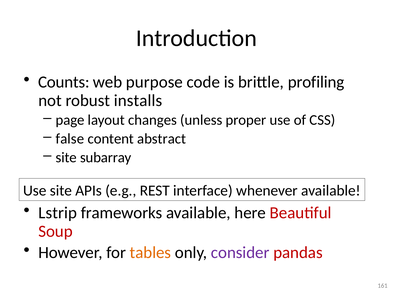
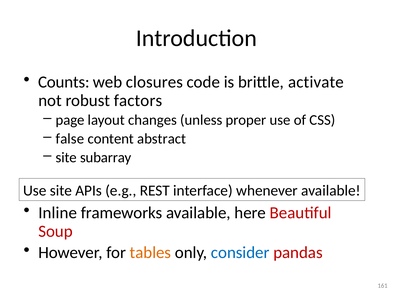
purpose: purpose -> closures (154, 82)
profiling: profiling -> activate (316, 82)
installs: installs -> factors (138, 100)
Lstrip: Lstrip -> Inline (58, 213)
consider colour: purple -> blue (240, 252)
